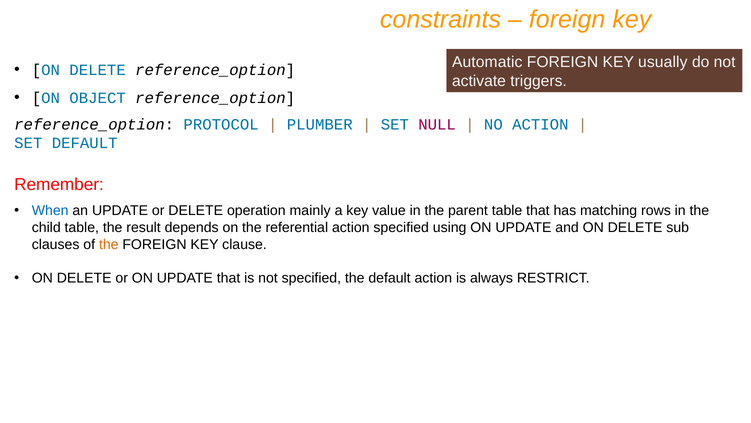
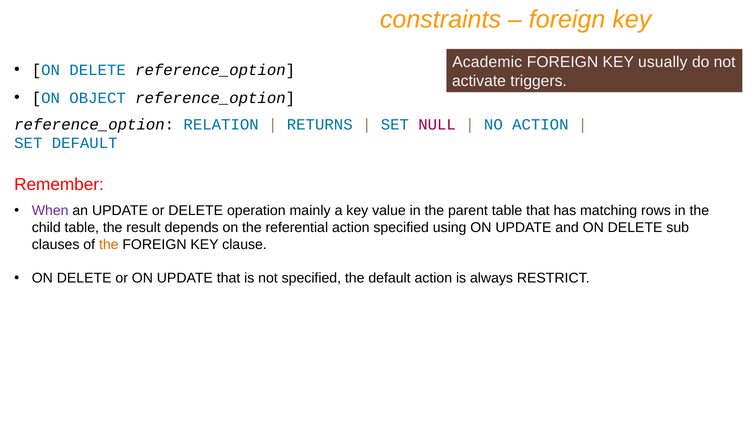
Automatic: Automatic -> Academic (487, 62)
PROTOCOL: PROTOCOL -> RELATION (221, 124)
PLUMBER: PLUMBER -> RETURNS (320, 124)
When colour: blue -> purple (50, 210)
